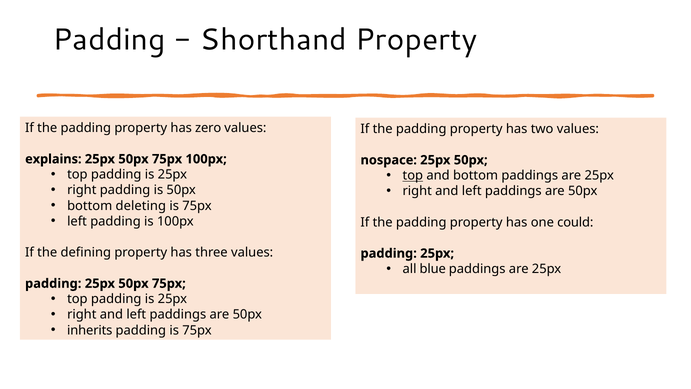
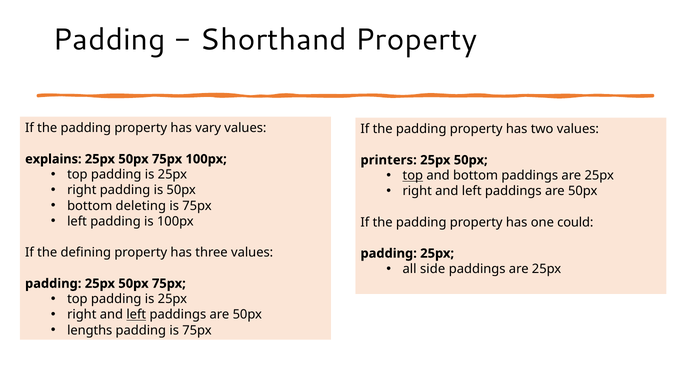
zero: zero -> vary (208, 128)
nospace: nospace -> printers (389, 160)
blue: blue -> side (433, 269)
left underline: none -> present (136, 314)
inherits: inherits -> lengths (90, 330)
